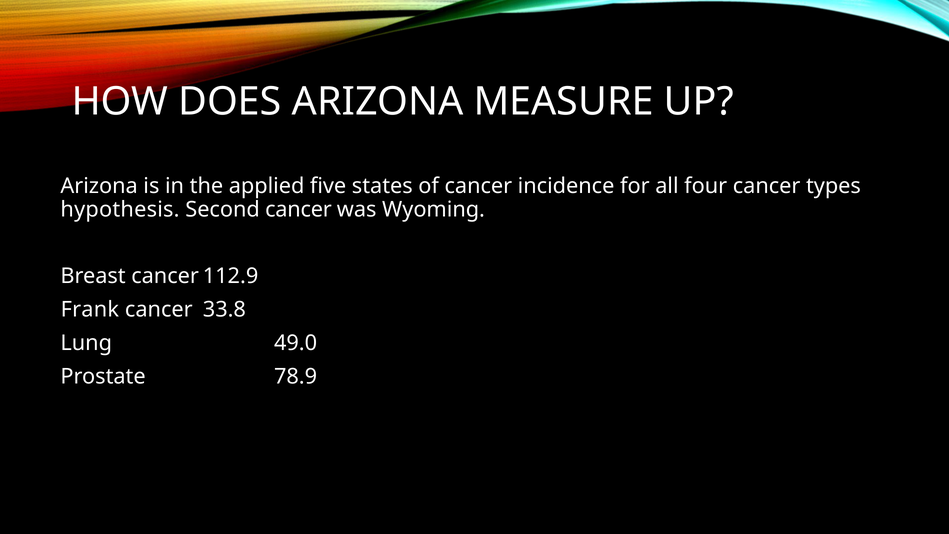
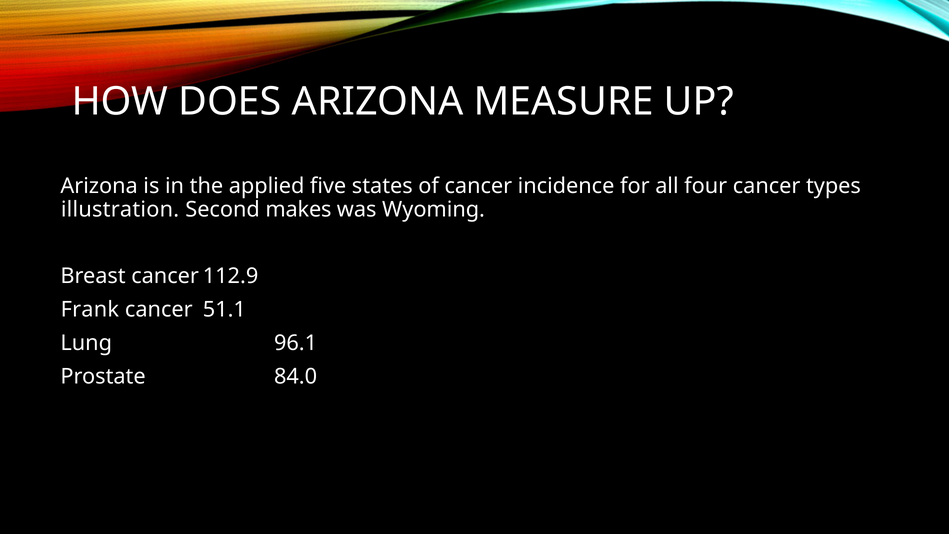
hypothesis: hypothesis -> illustration (120, 209)
Second cancer: cancer -> makes (298, 209)
33.8: 33.8 -> 51.1 (224, 310)
49.0: 49.0 -> 96.1 (296, 343)
78.9: 78.9 -> 84.0 (296, 376)
